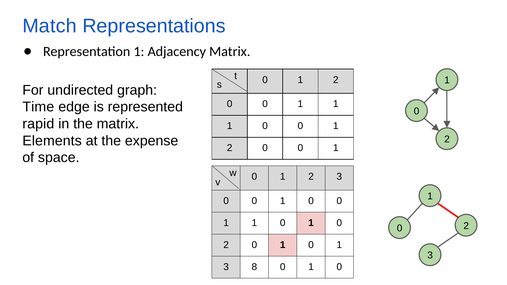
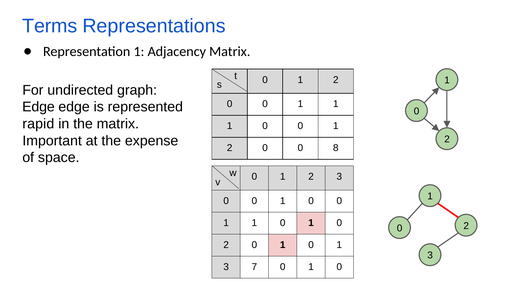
Match: Match -> Terms (50, 26)
Time: Time -> Edge (38, 107)
Elements: Elements -> Important (52, 141)
1: 1 -> 8 (336, 148)
8: 8 -> 7 (254, 267)
